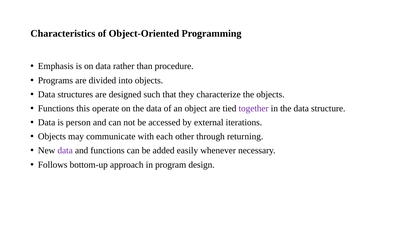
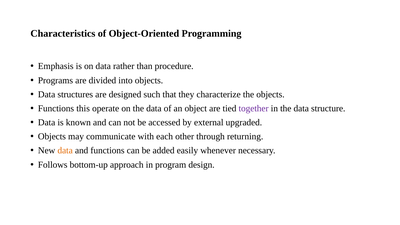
person: person -> known (78, 123)
iterations: iterations -> upgraded (244, 123)
data colour: purple -> orange (65, 151)
